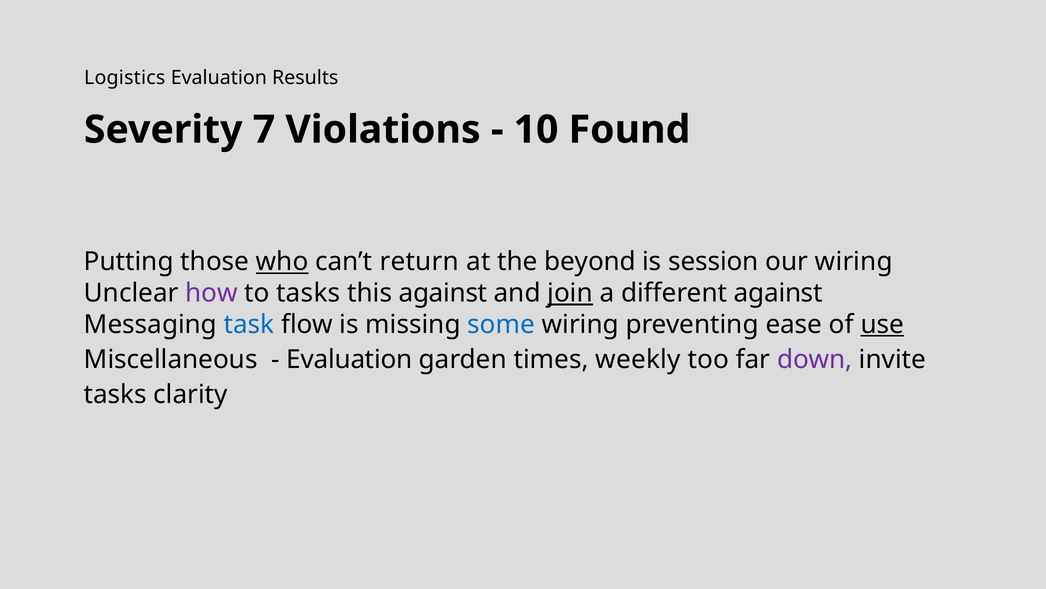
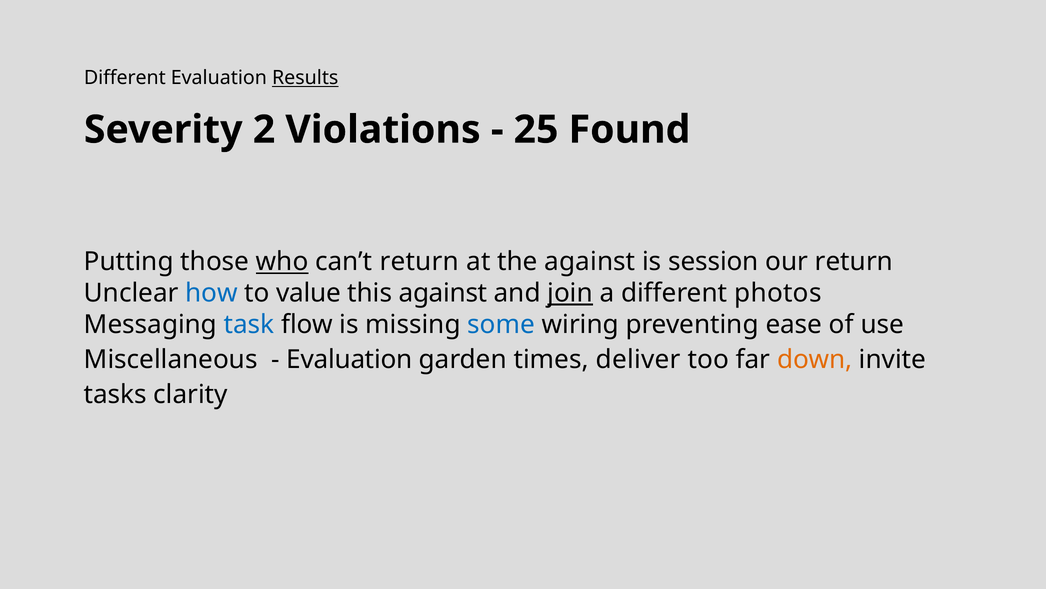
Logistics: Logistics -> Different (125, 78)
Results underline: none -> present (305, 78)
7: 7 -> 2 (264, 130)
10: 10 -> 25 (536, 130)
the beyond: beyond -> against (590, 262)
our wiring: wiring -> return (854, 262)
how colour: purple -> blue (212, 293)
to tasks: tasks -> value (309, 293)
different against: against -> photos (778, 293)
use underline: present -> none (882, 324)
weekly: weekly -> deliver (638, 359)
down colour: purple -> orange (815, 359)
